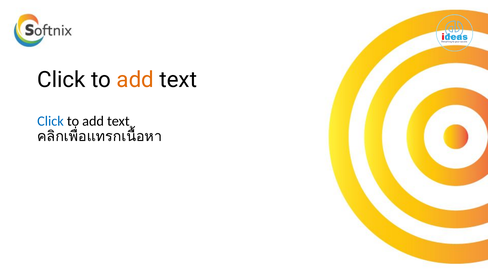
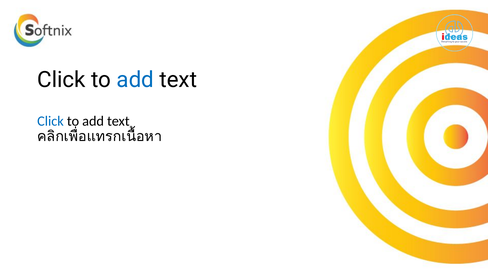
add colour: orange -> blue (135, 80)
